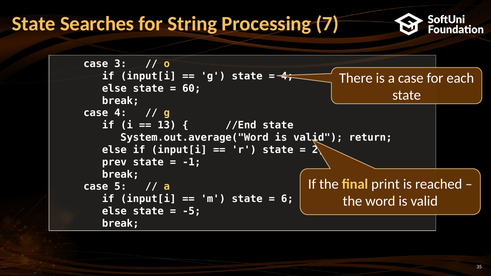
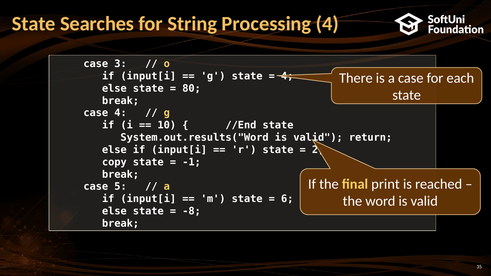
Processing 7: 7 -> 4 (327, 24)
60: 60 -> 80 (192, 88)
13: 13 -> 10 (167, 125)
System.out.average("Word: System.out.average("Word -> System.out.results("Word (195, 138)
prev: prev -> copy (114, 162)
-5: -5 -> -8 (192, 211)
